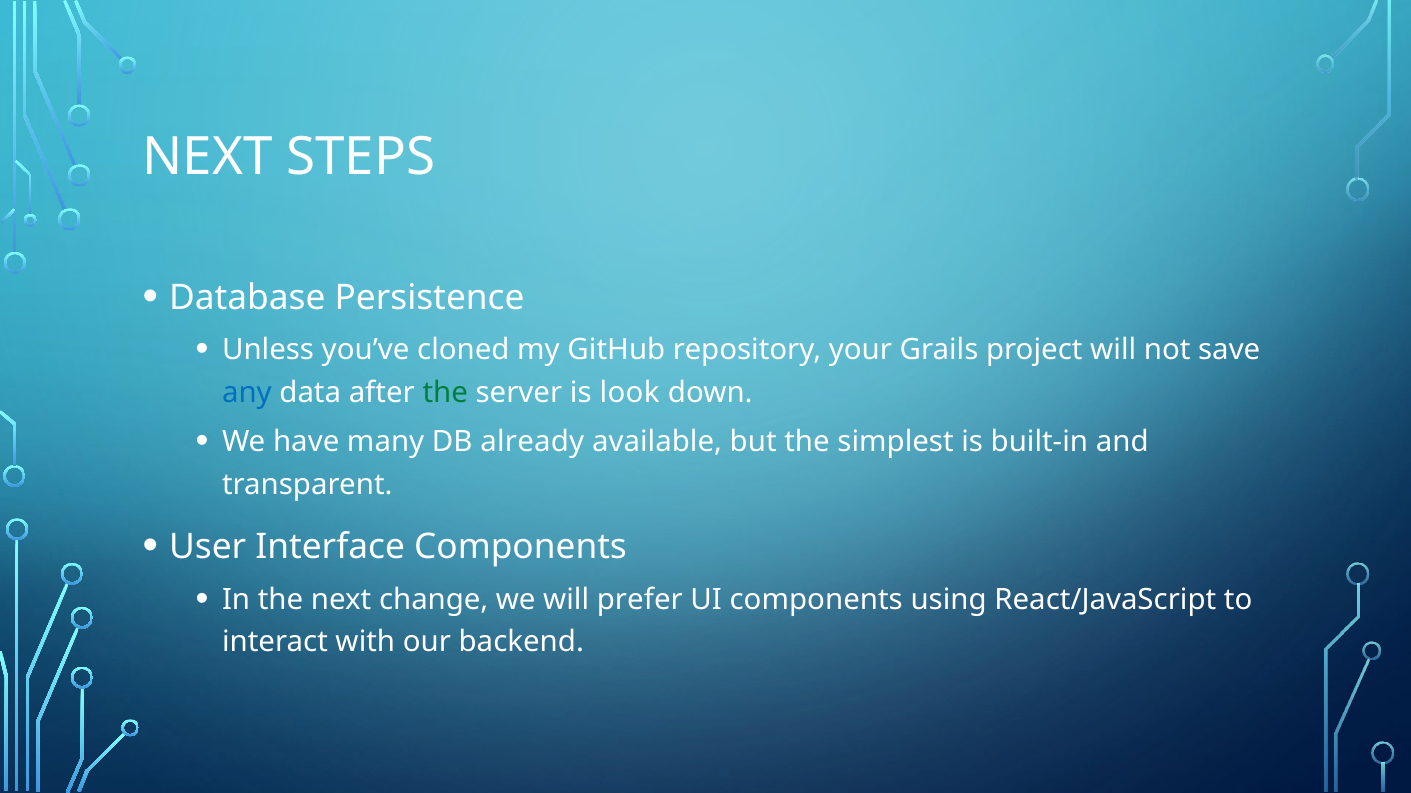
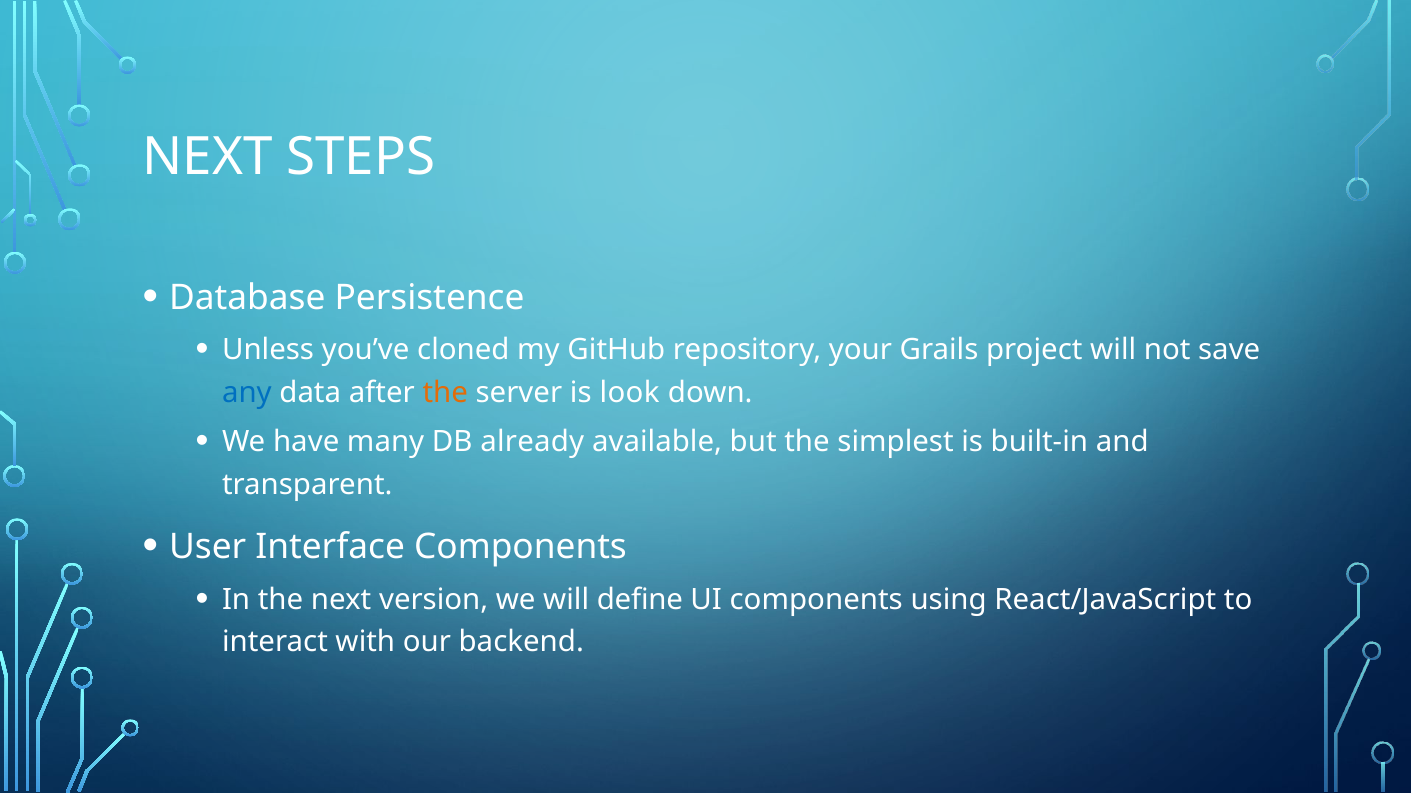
the colour: green -> orange (445, 393)
change: change -> version (434, 600)
prefer: prefer -> define (640, 600)
